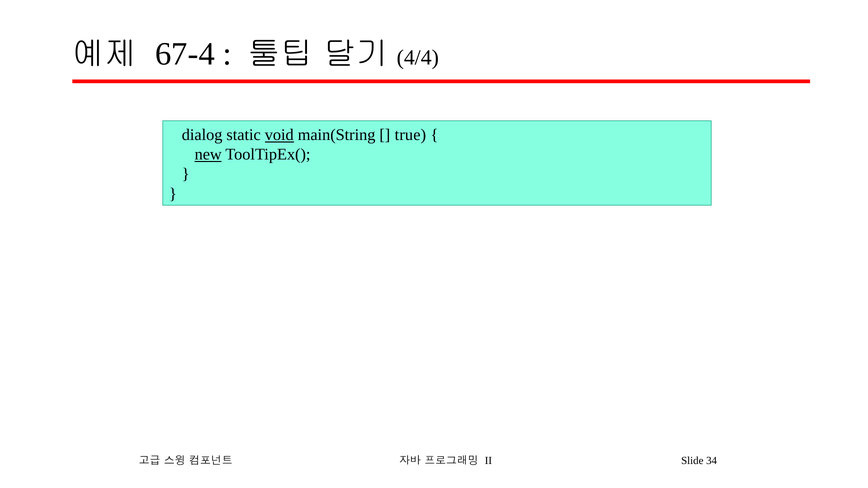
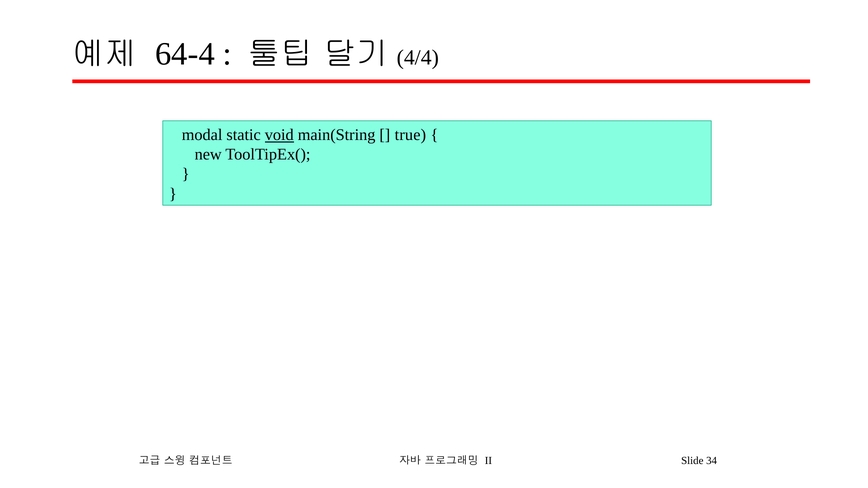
67-4: 67-4 -> 64-4 (185, 54)
dialog: dialog -> modal (202, 135)
new underline: present -> none (208, 155)
